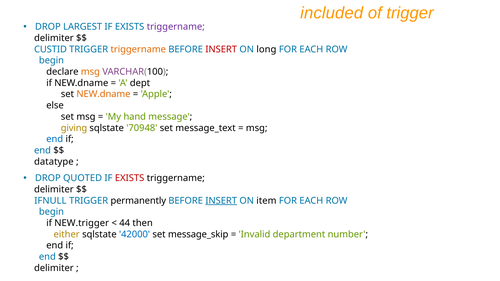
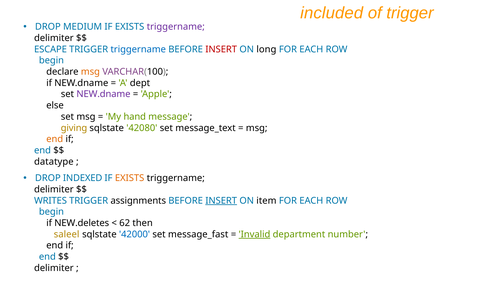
LARGEST: LARGEST -> MEDIUM (83, 27)
CUSTID: CUSTID -> ESCAPE (50, 49)
triggername colour: orange -> blue (138, 49)
NEW.dname colour: orange -> purple (103, 94)
70948: 70948 -> 42080 (142, 128)
end colour: blue -> orange (55, 139)
QUOTED: QUOTED -> INDEXED (83, 178)
EXISTS colour: red -> orange (130, 178)
IFNULL: IFNULL -> WRITES (51, 201)
permanently: permanently -> assignments (138, 201)
NEW.trigger: NEW.trigger -> NEW.deletes (82, 223)
44: 44 -> 62 (125, 223)
either: either -> saleel (67, 235)
message_skip: message_skip -> message_fast (198, 235)
Invalid underline: none -> present (254, 235)
